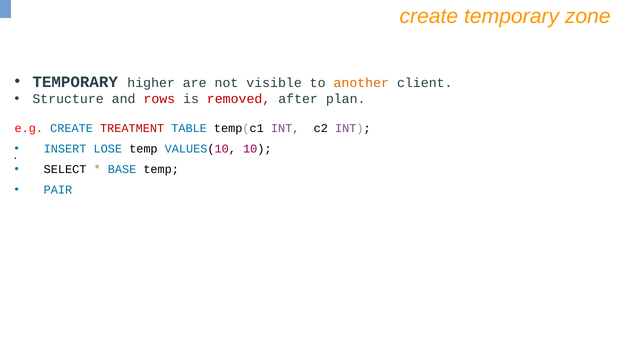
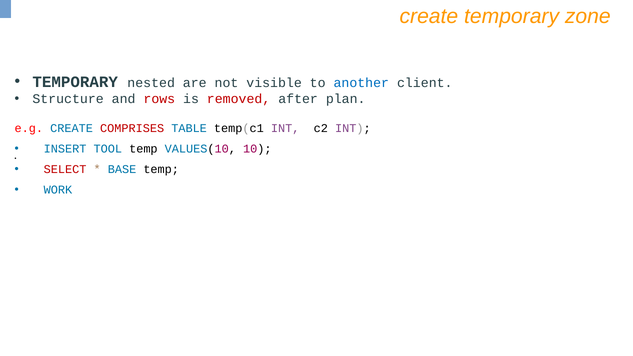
higher: higher -> nested (151, 83)
another colour: orange -> blue (361, 83)
TREATMENT: TREATMENT -> COMPRISES (132, 128)
LOSE: LOSE -> TOOL (108, 149)
SELECT colour: black -> red (65, 169)
PAIR: PAIR -> WORK (58, 190)
